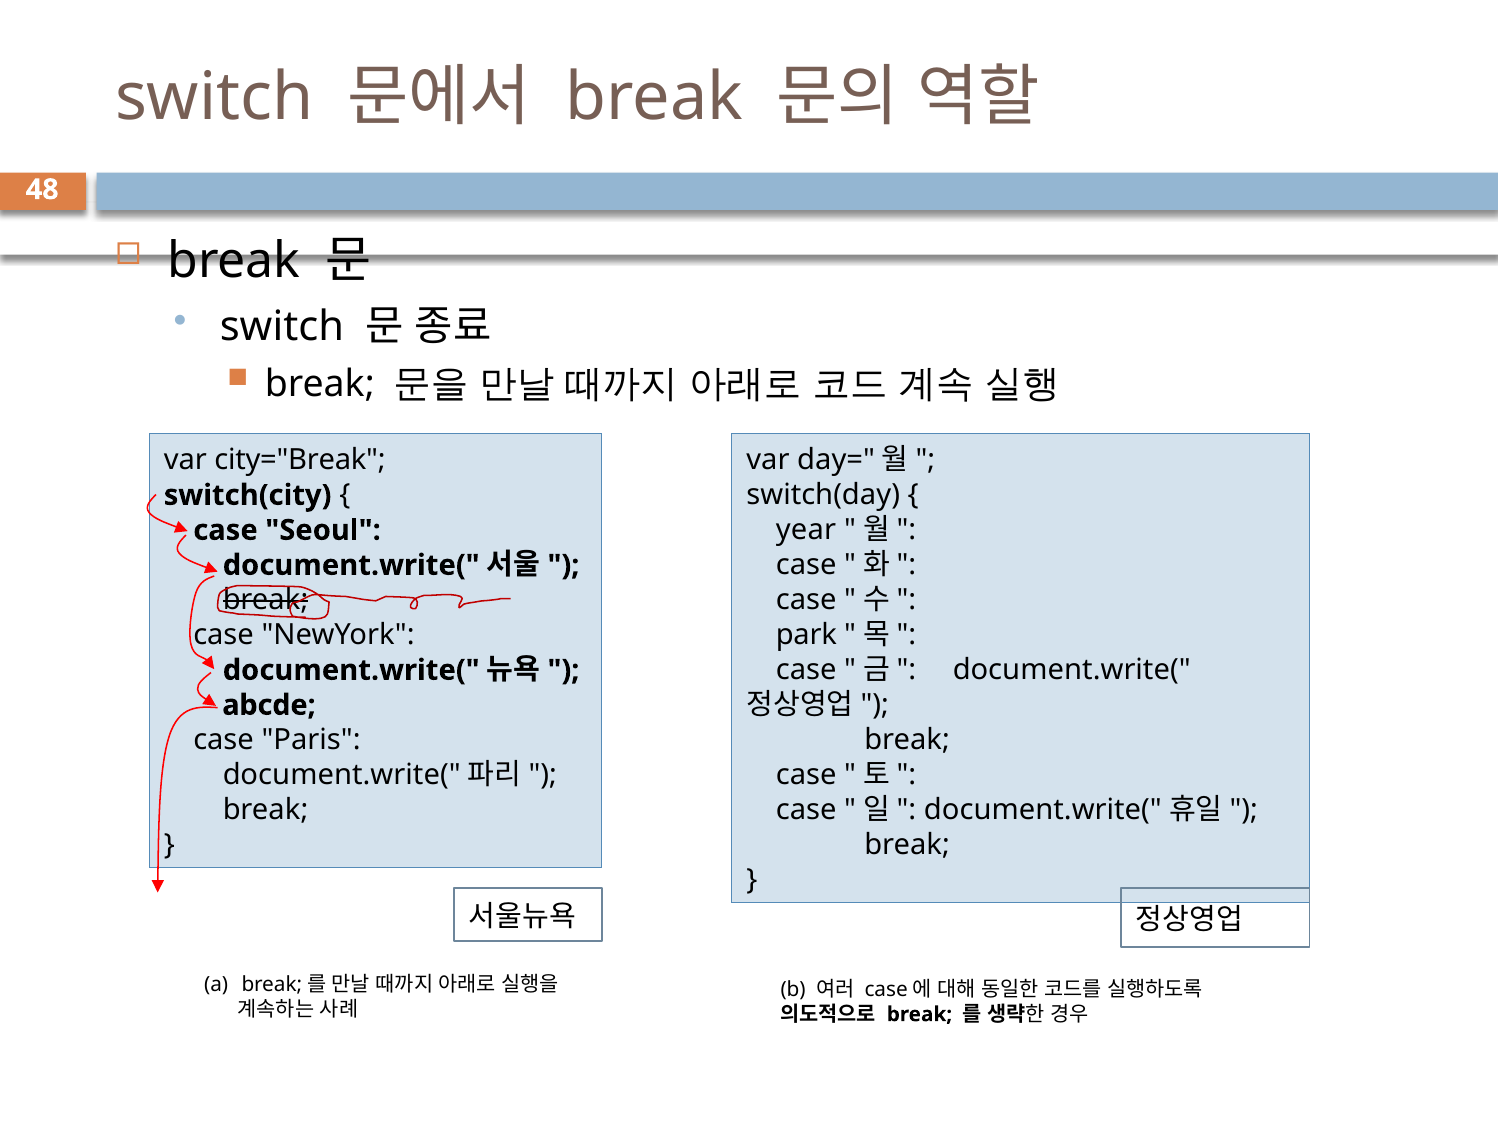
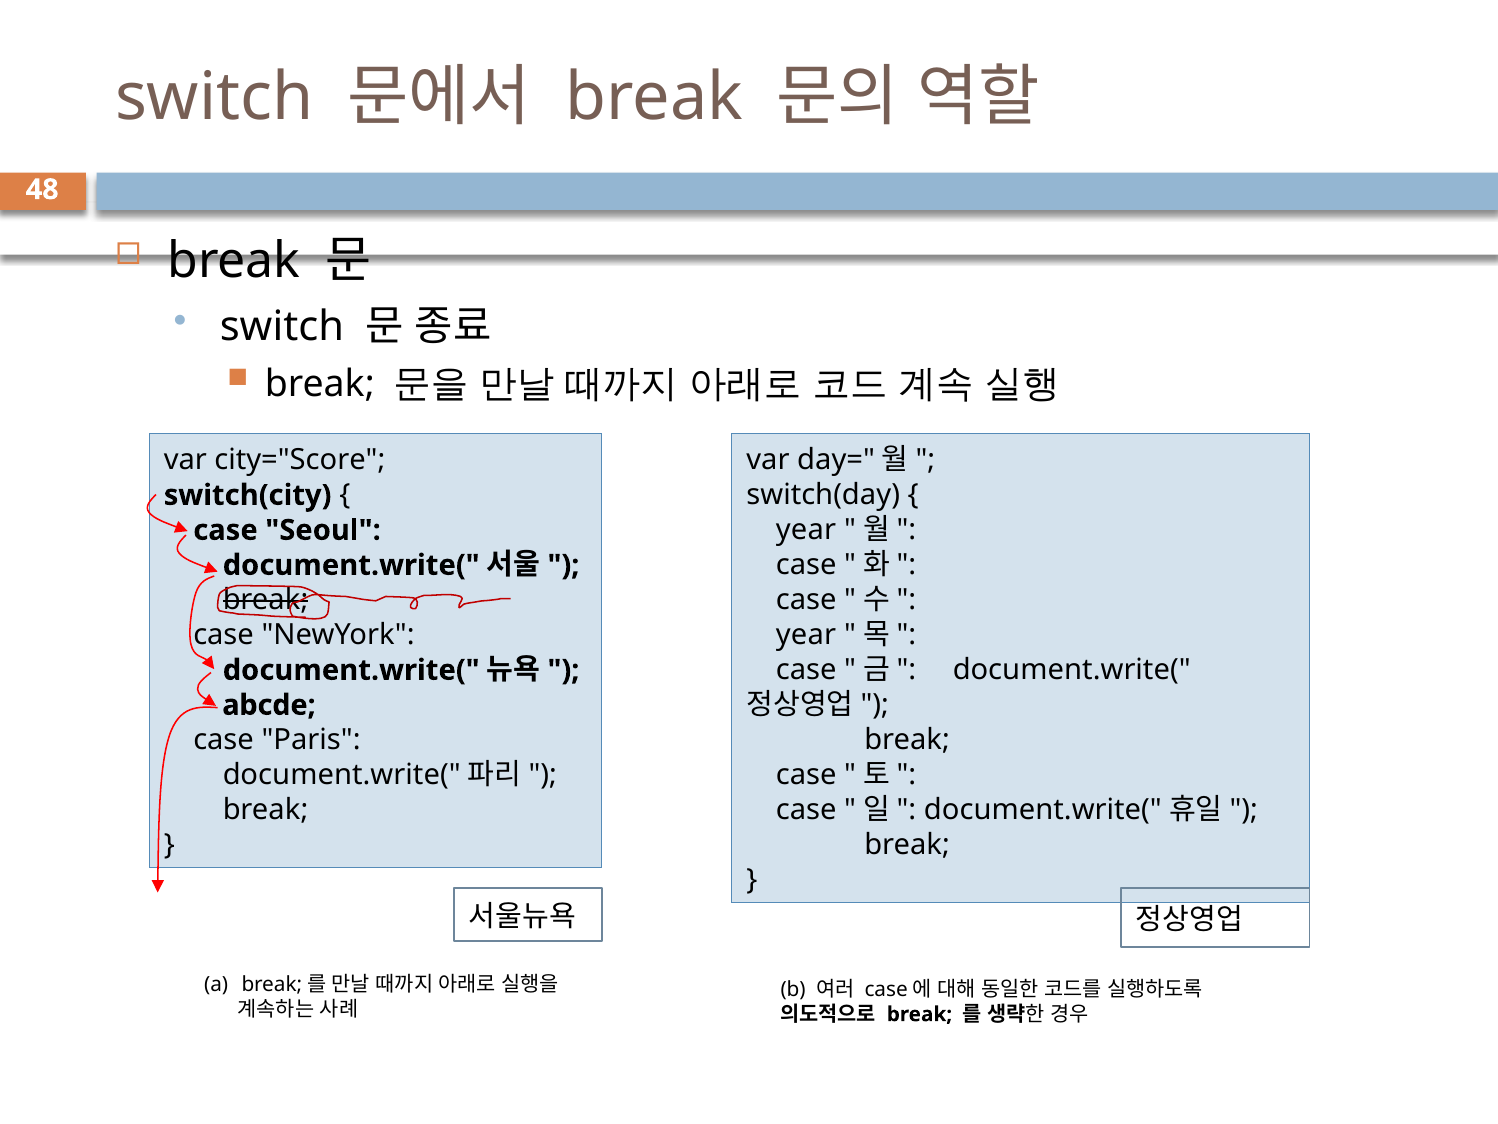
city="Break: city="Break -> city="Score (300, 460)
park: park -> year (806, 635)
